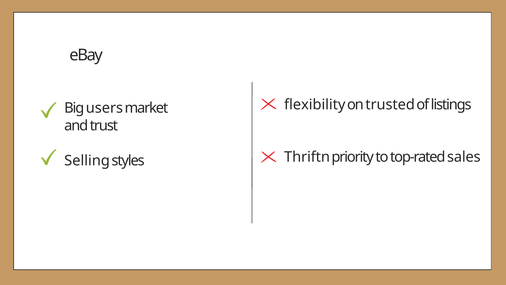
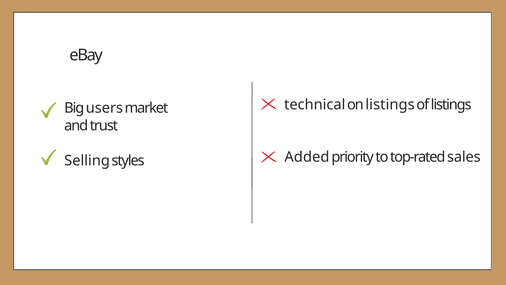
flexibility: flexibility -> technical (315, 104)
on trusted: trusted -> listings (390, 104)
Thriftn: Thriftn -> Added (307, 157)
